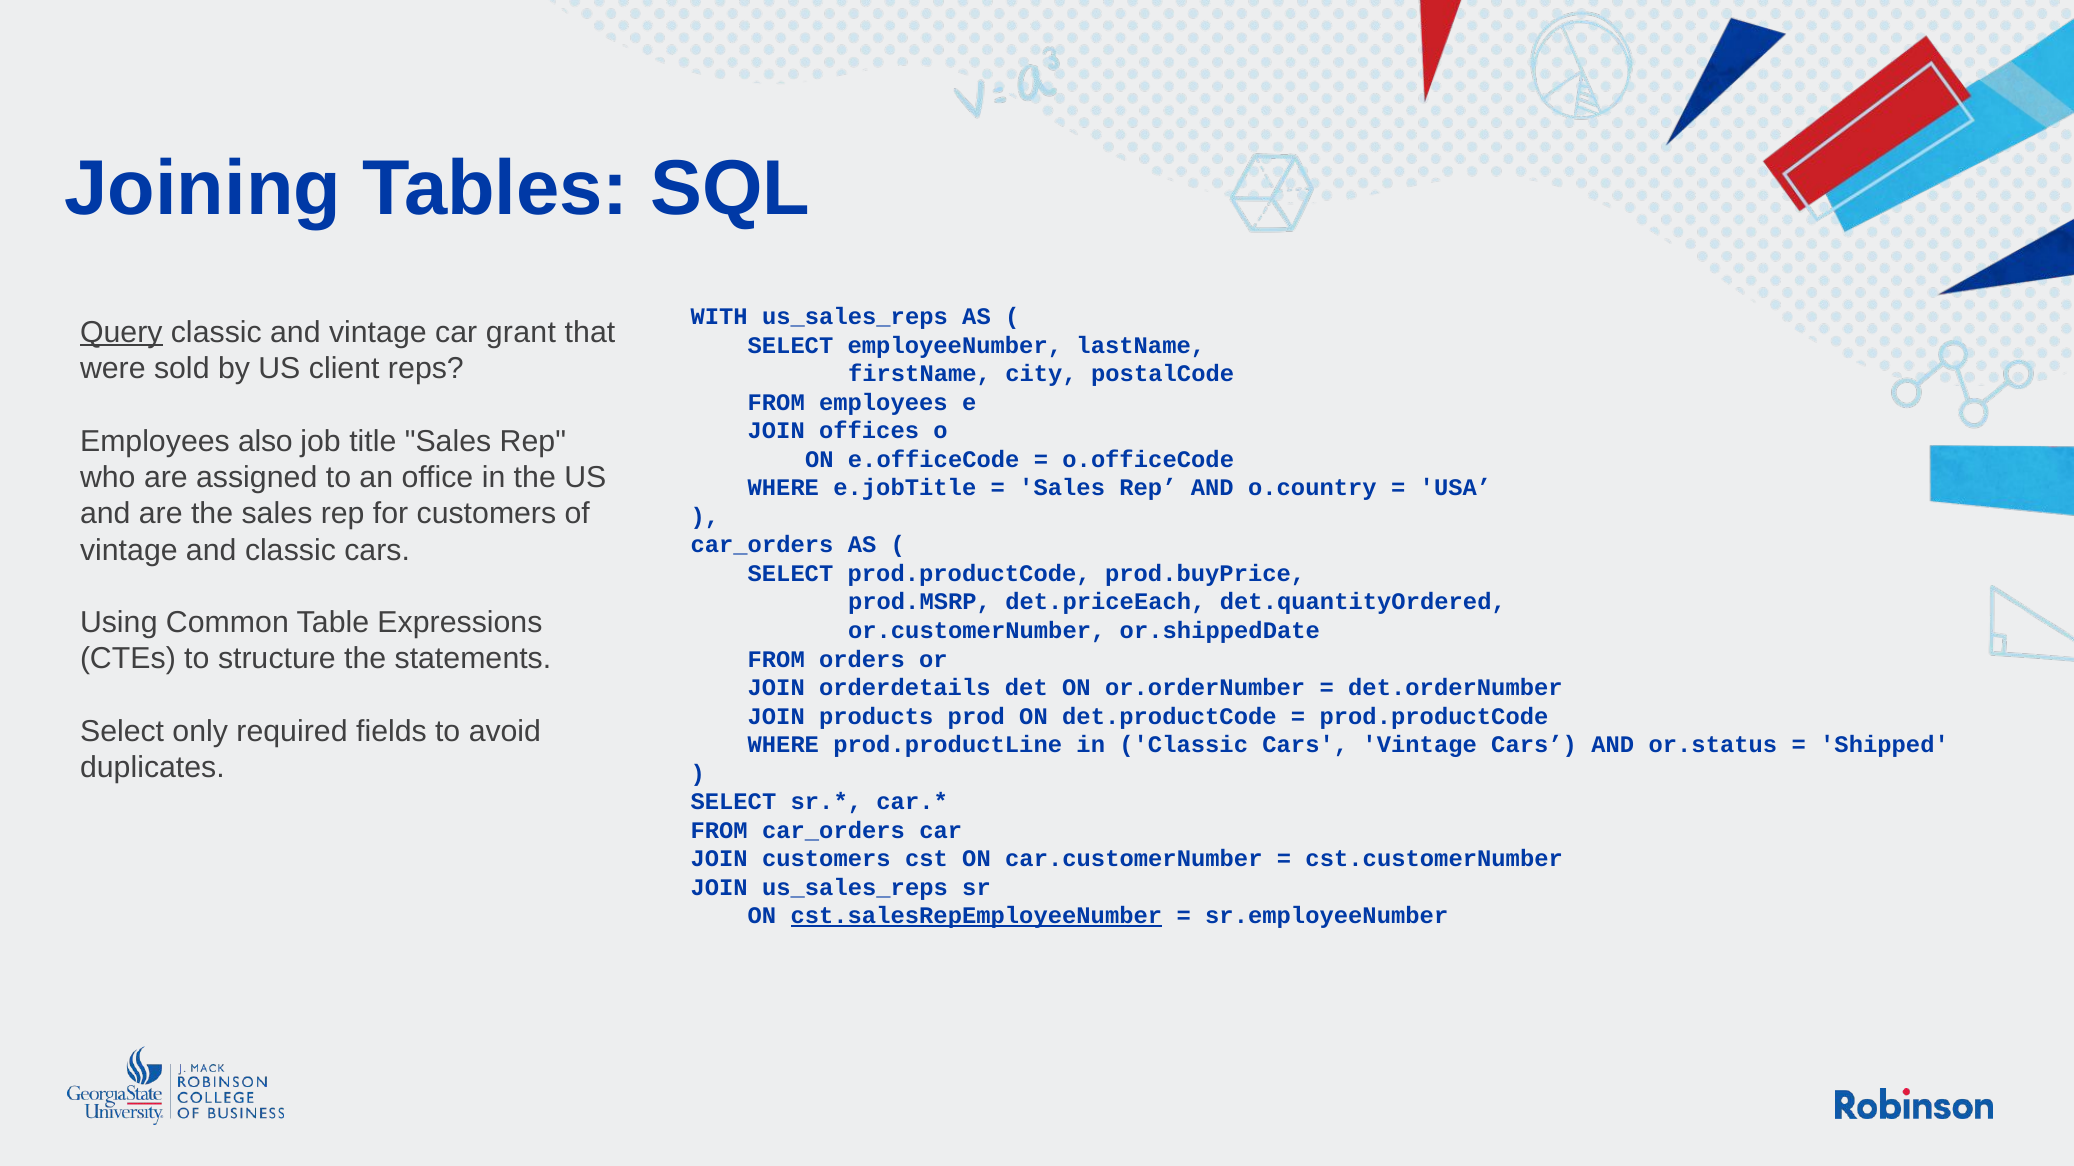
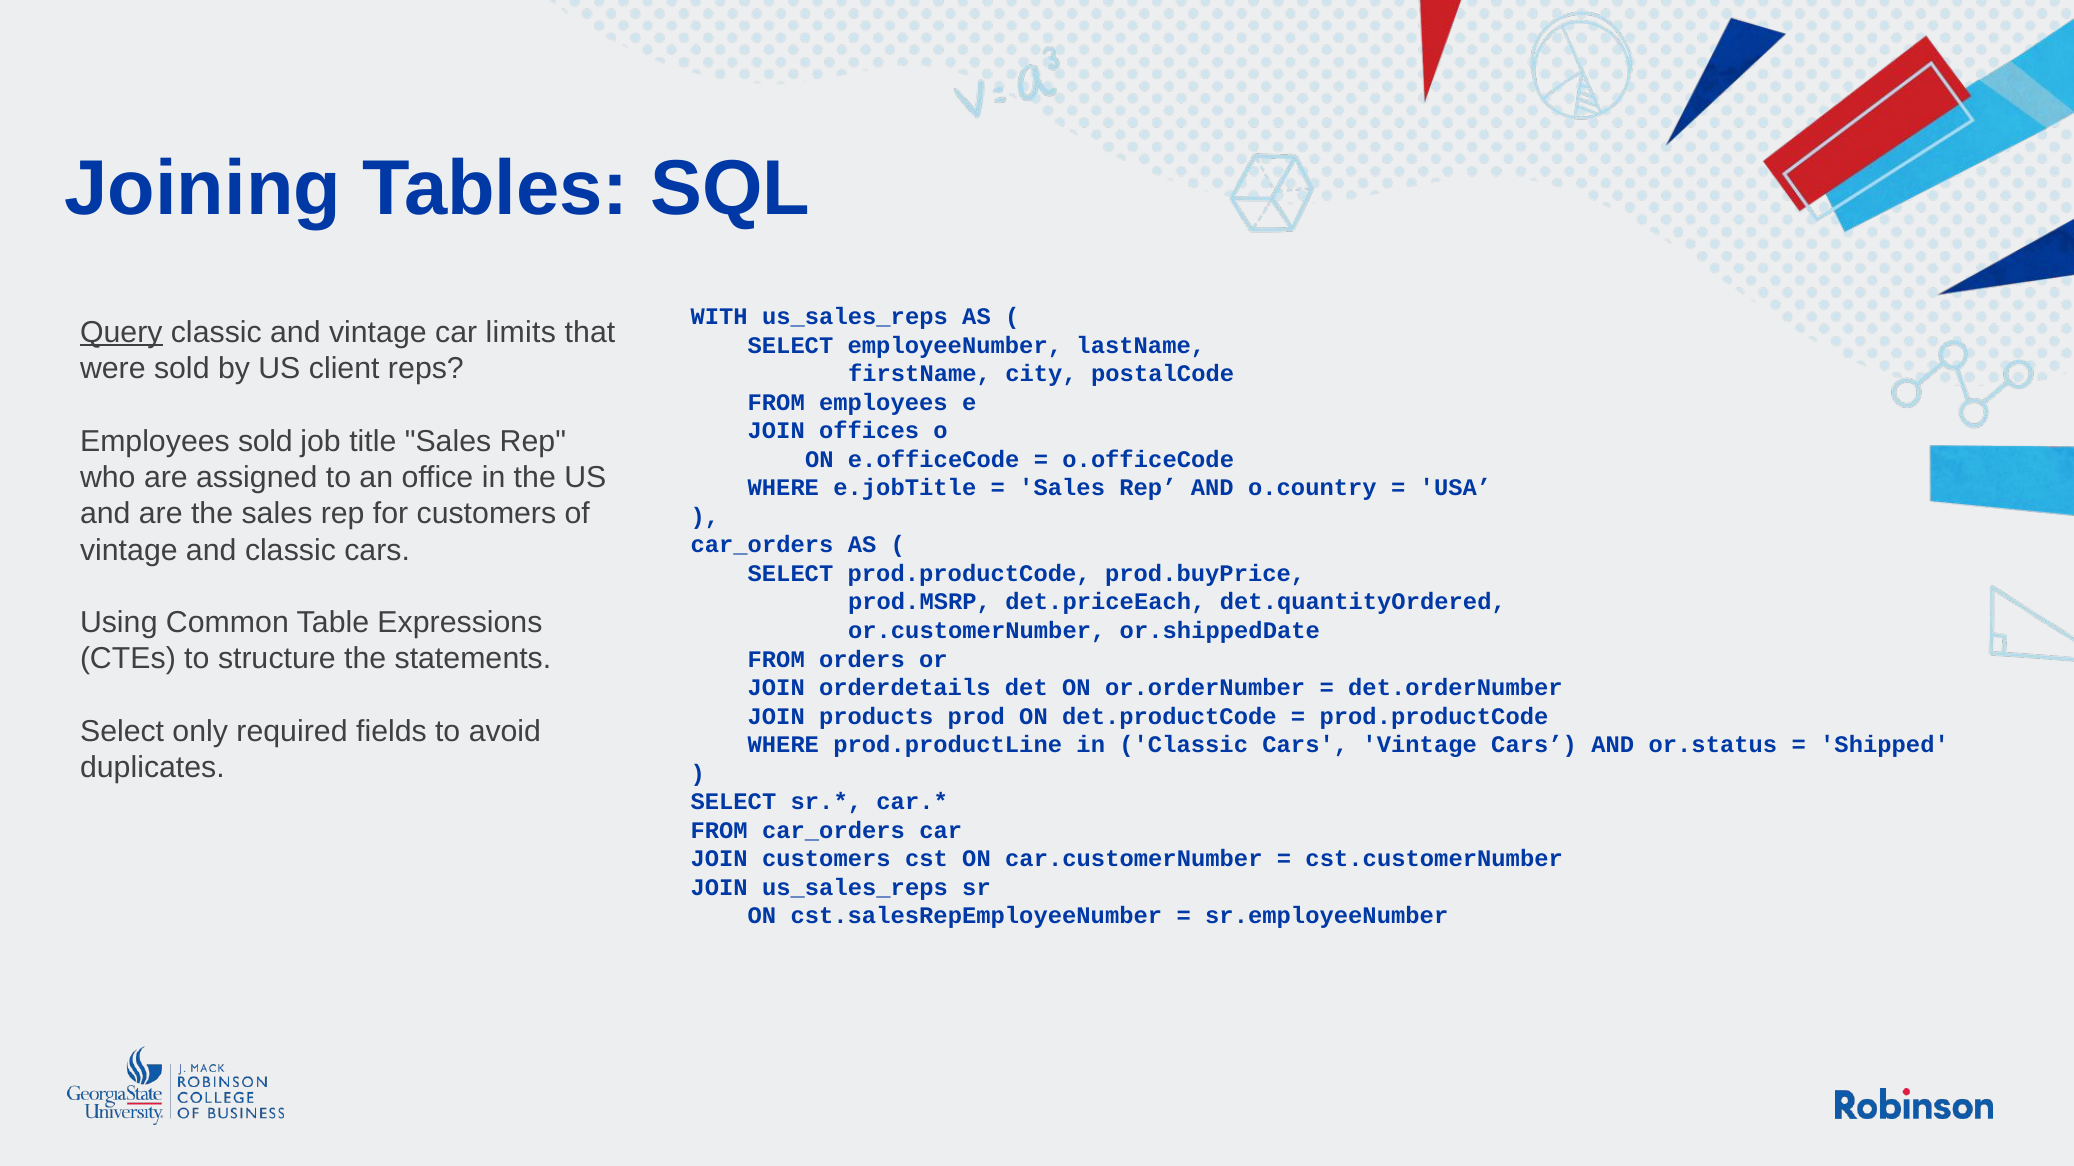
grant: grant -> limits (521, 332)
Employees also: also -> sold (265, 441)
cst.salesRepEmployeeNumber underline: present -> none (976, 916)
